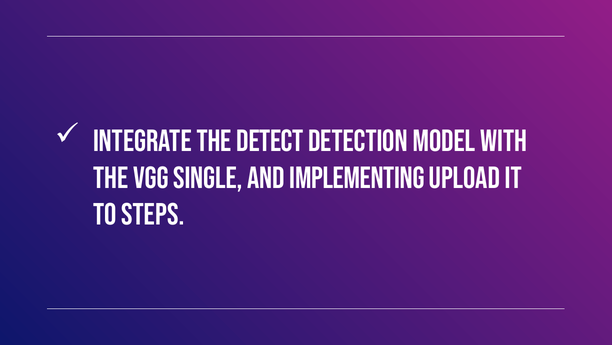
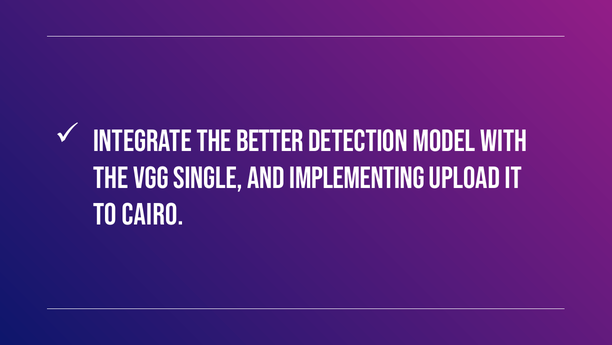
detect: detect -> better (270, 141)
Steps: Steps -> Cairo (153, 214)
